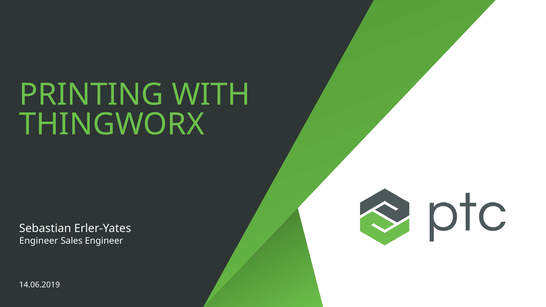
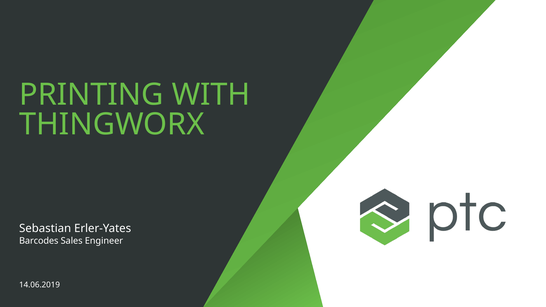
Engineer: Engineer -> Barcodes (39, 241)
